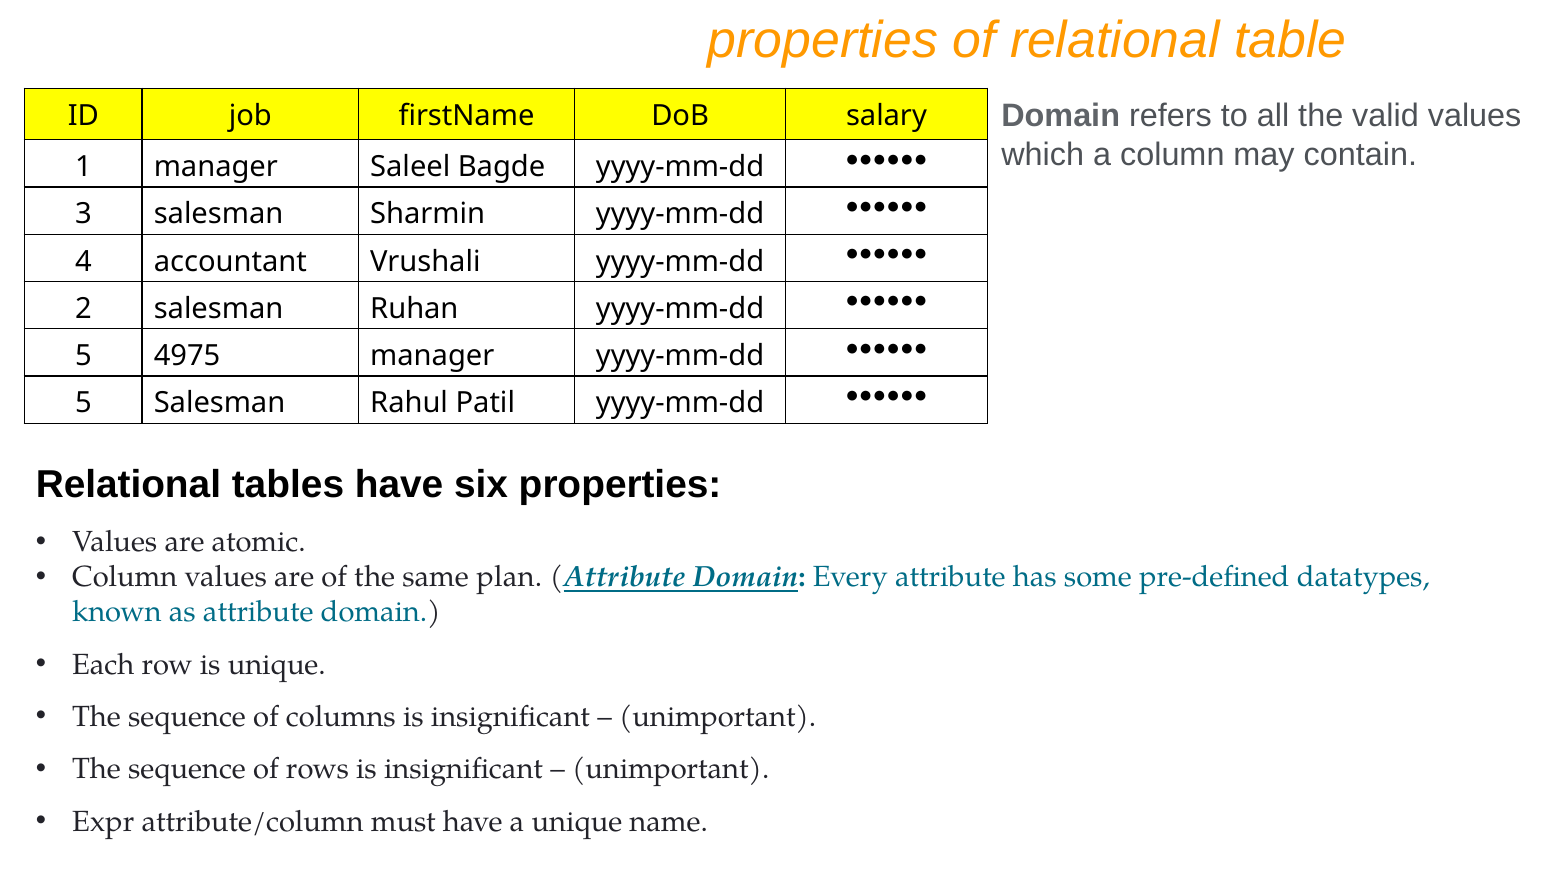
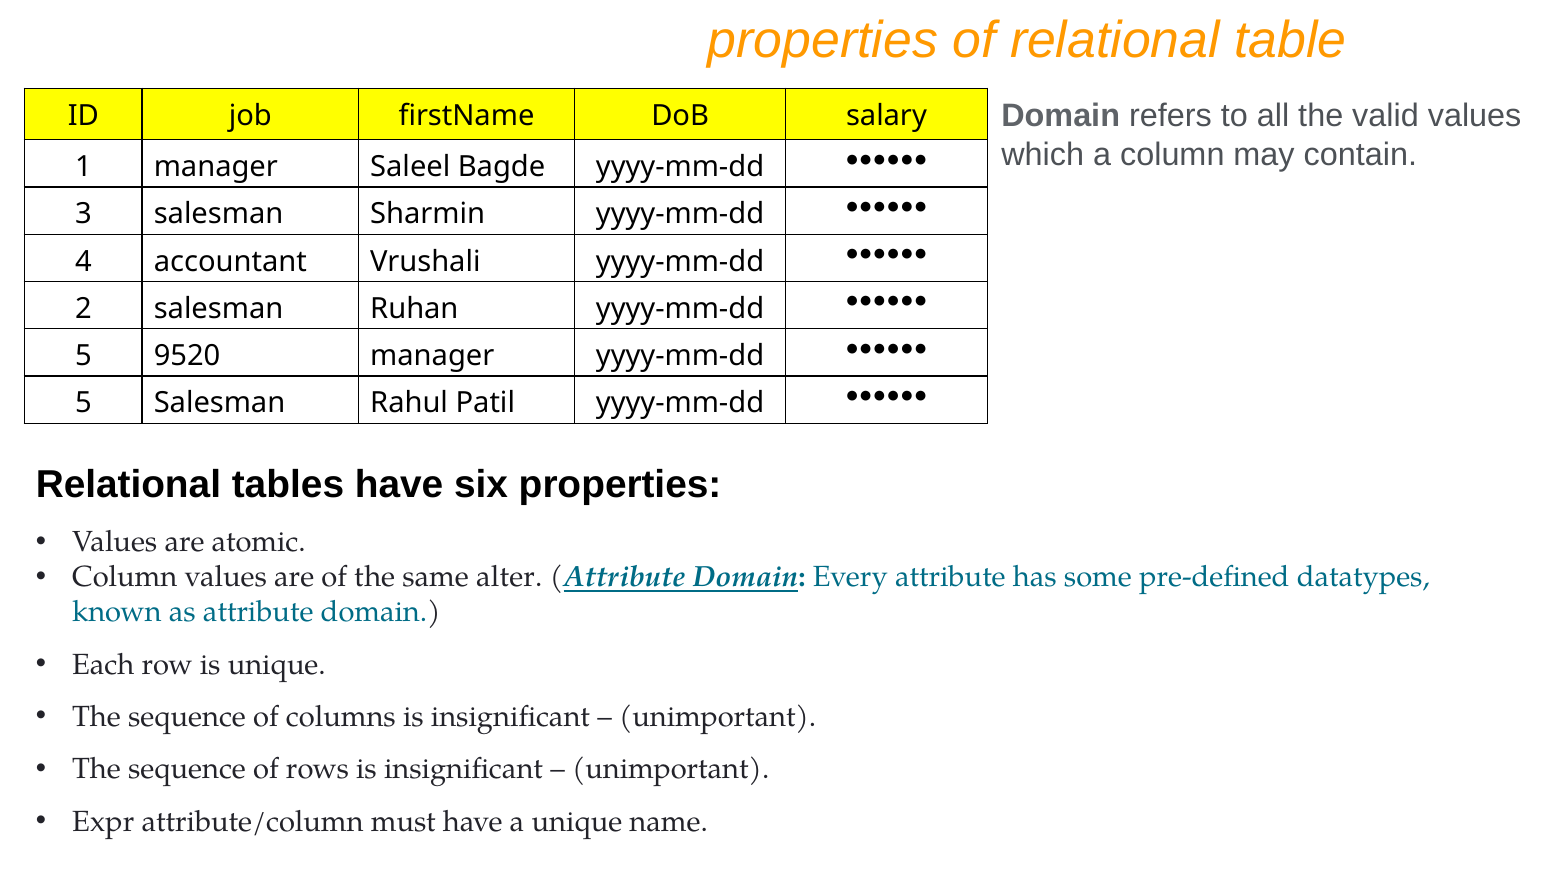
4975: 4975 -> 9520 (187, 356)
plan: plan -> alter (509, 577)
